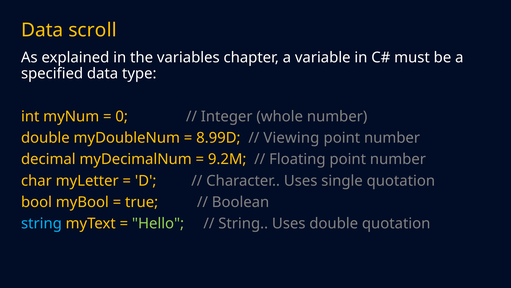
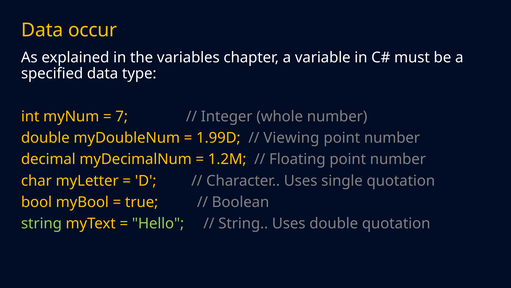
scroll: scroll -> occur (93, 30)
0: 0 -> 7 (122, 116)
8.99D: 8.99D -> 1.99D (218, 138)
9.2M: 9.2M -> 1.2M (227, 159)
string colour: light blue -> light green (41, 223)
